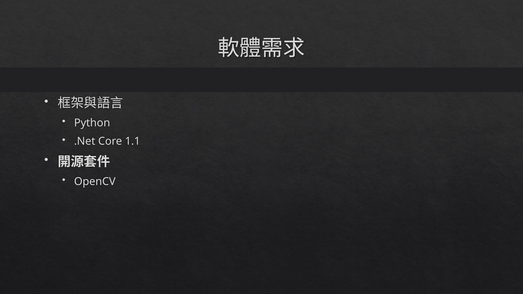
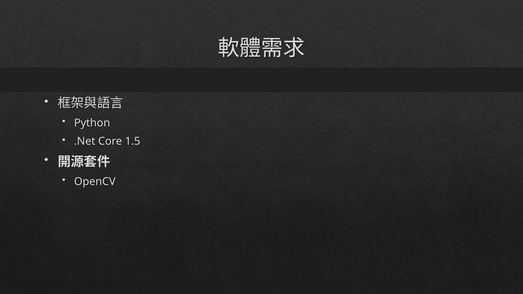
1.1: 1.1 -> 1.5 (133, 141)
